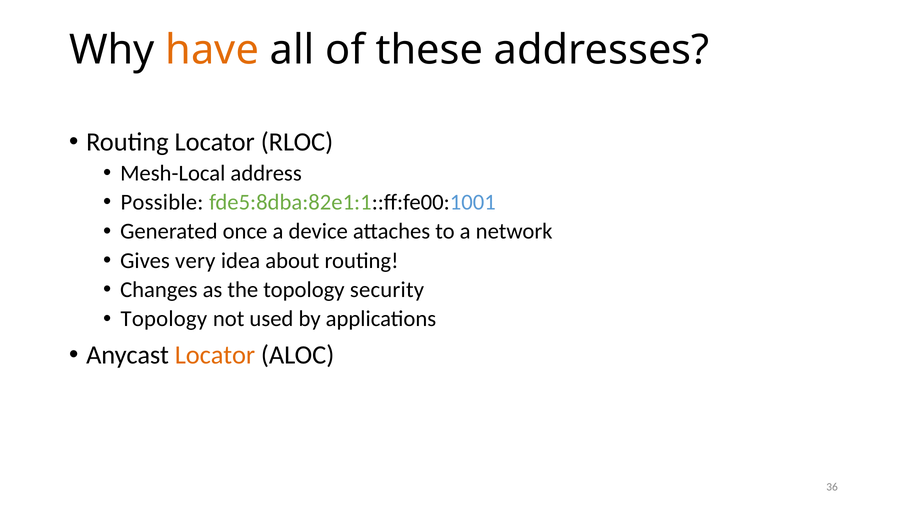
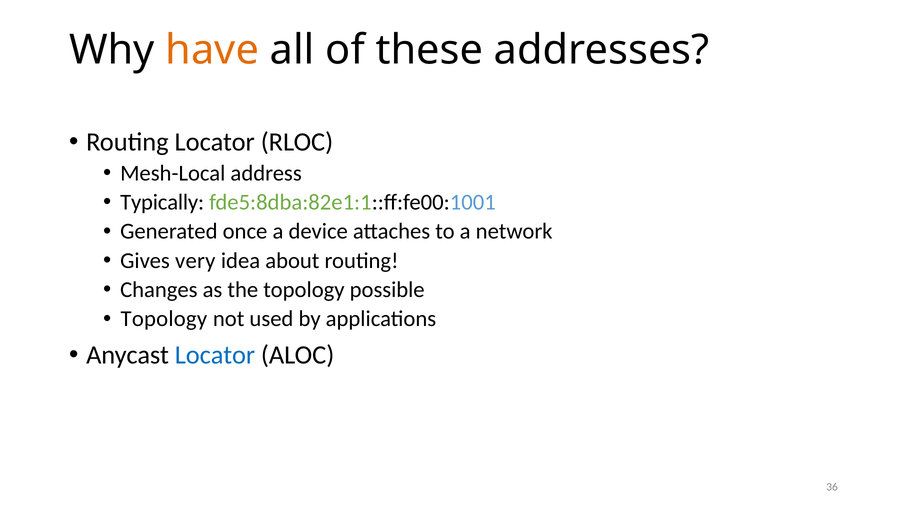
Possible: Possible -> Typically (162, 202)
security: security -> possible (387, 290)
Locator colour: orange -> blue (215, 355)
